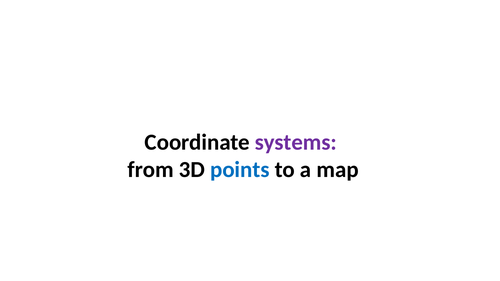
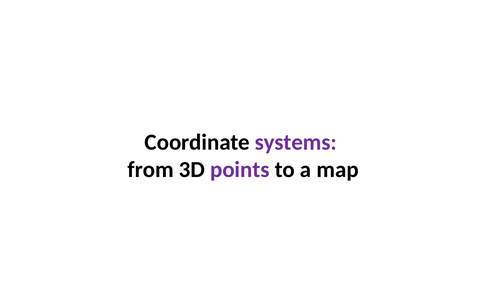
points colour: blue -> purple (240, 170)
